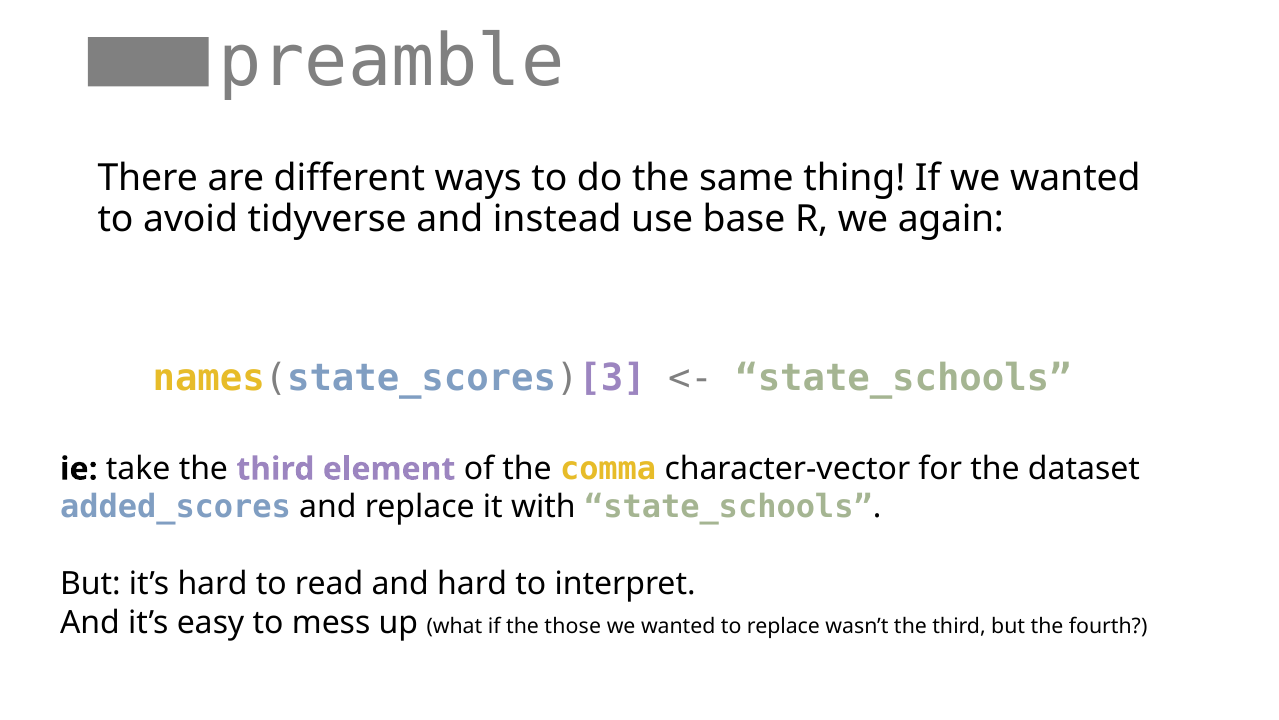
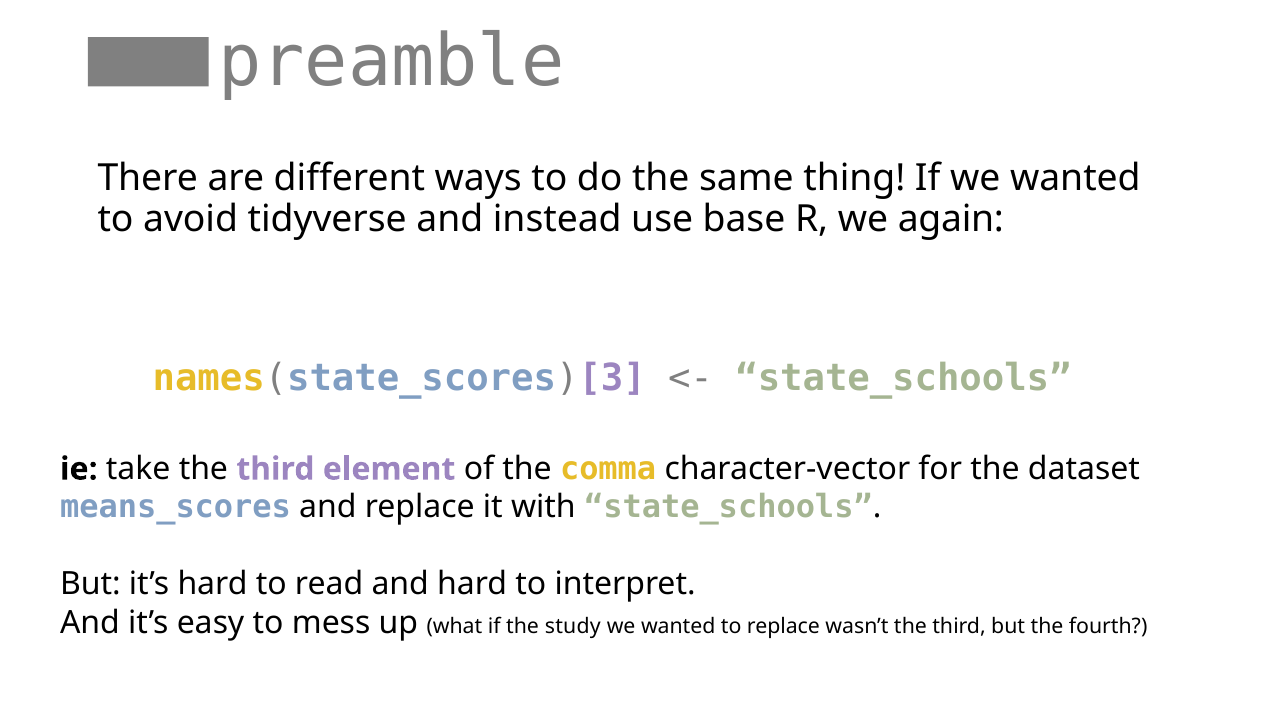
added_scores: added_scores -> means_scores (176, 507)
those: those -> study (573, 626)
